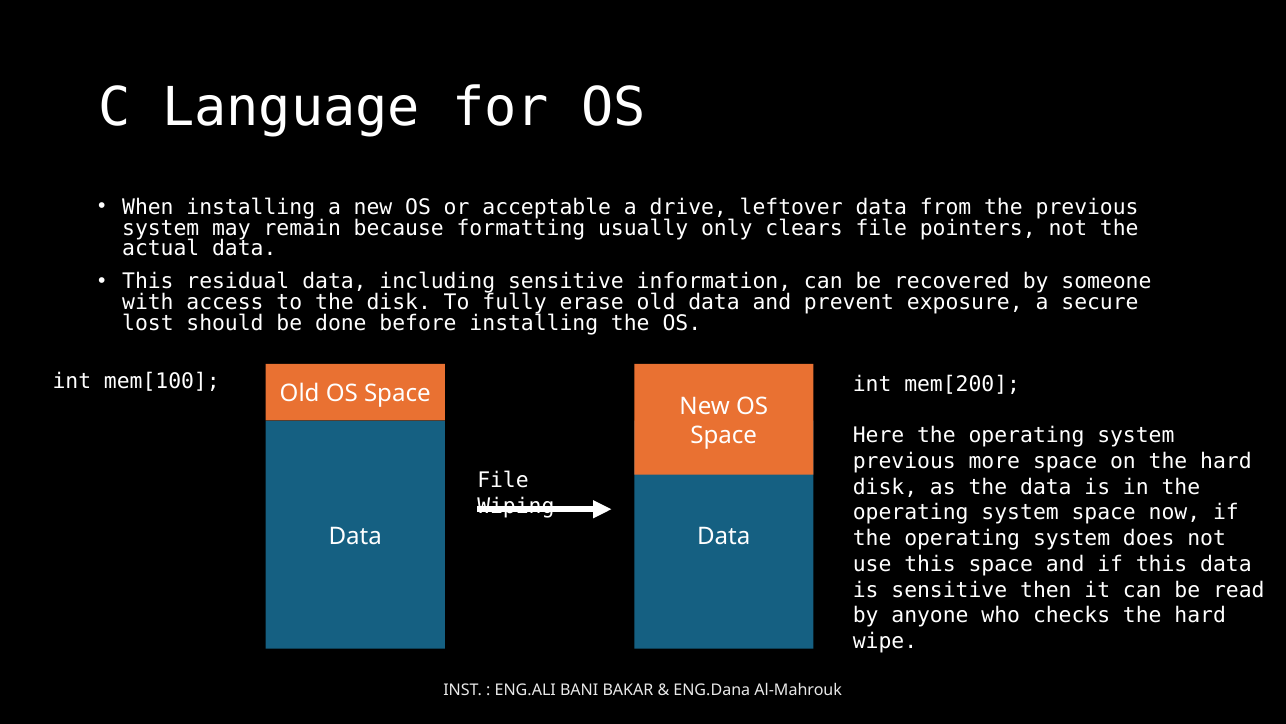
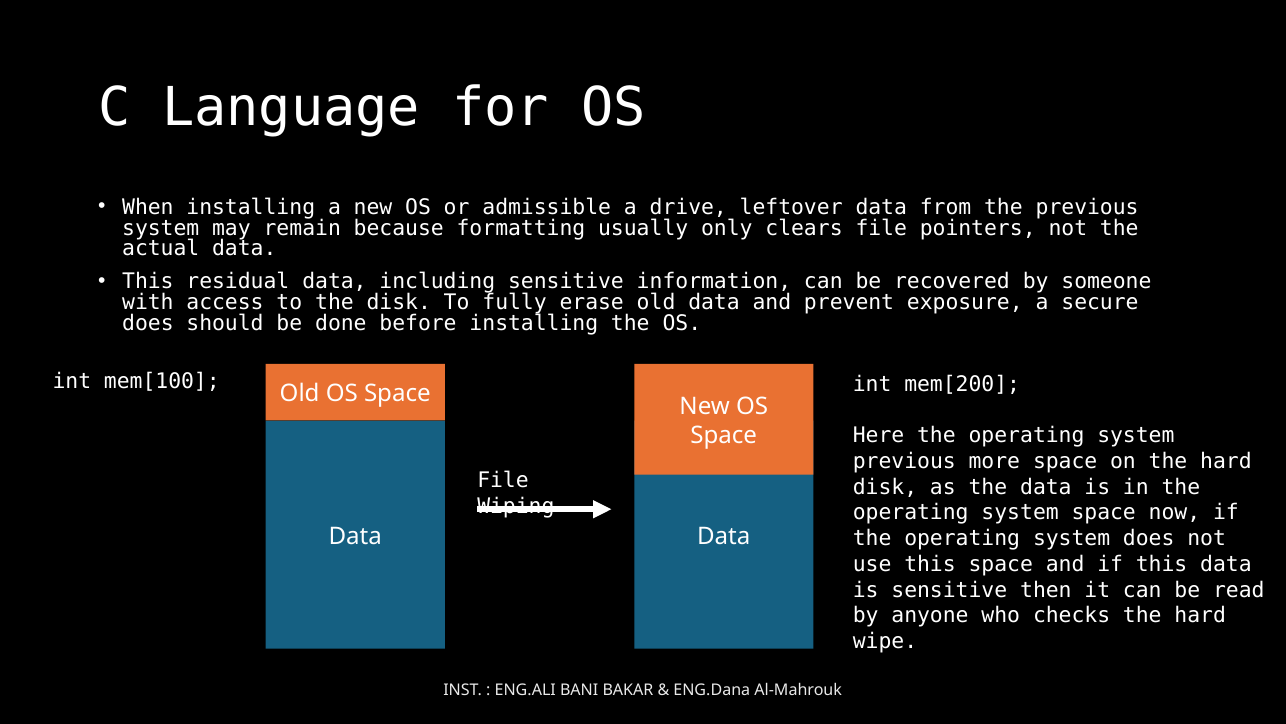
acceptable: acceptable -> admissible (547, 207)
lost: lost -> does (148, 323)
